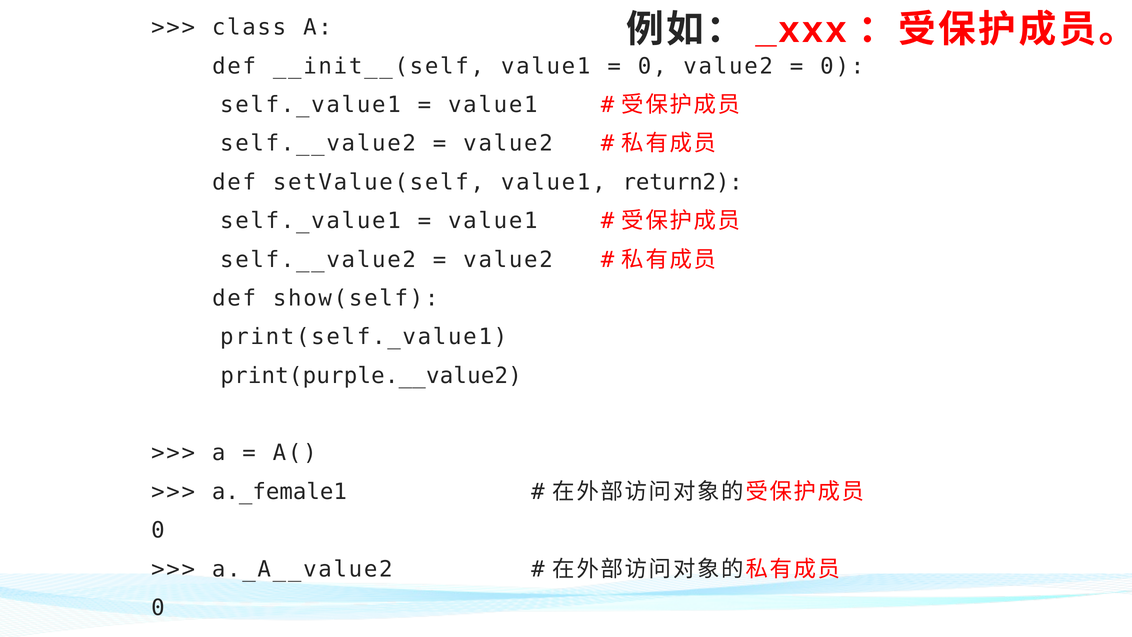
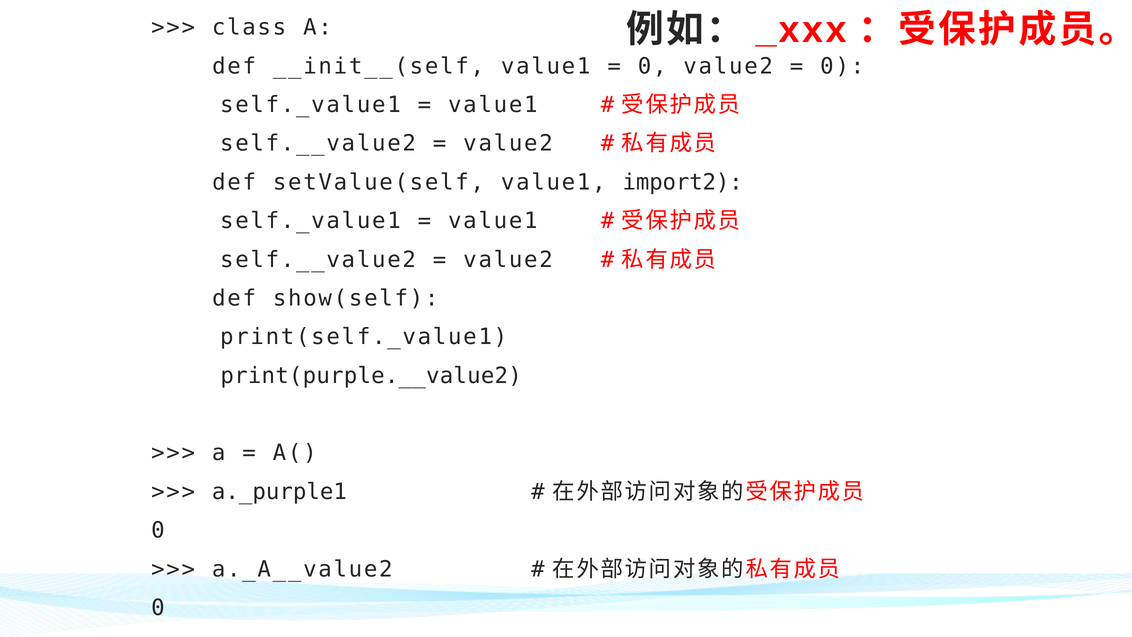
return2: return2 -> import2 (683, 182)
a._female1: a._female1 -> a._purple1 (279, 492)
